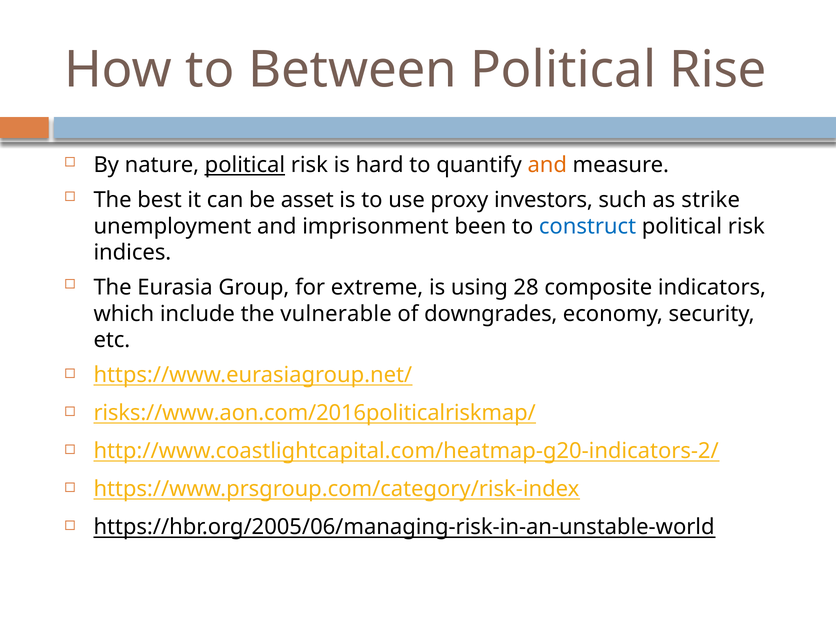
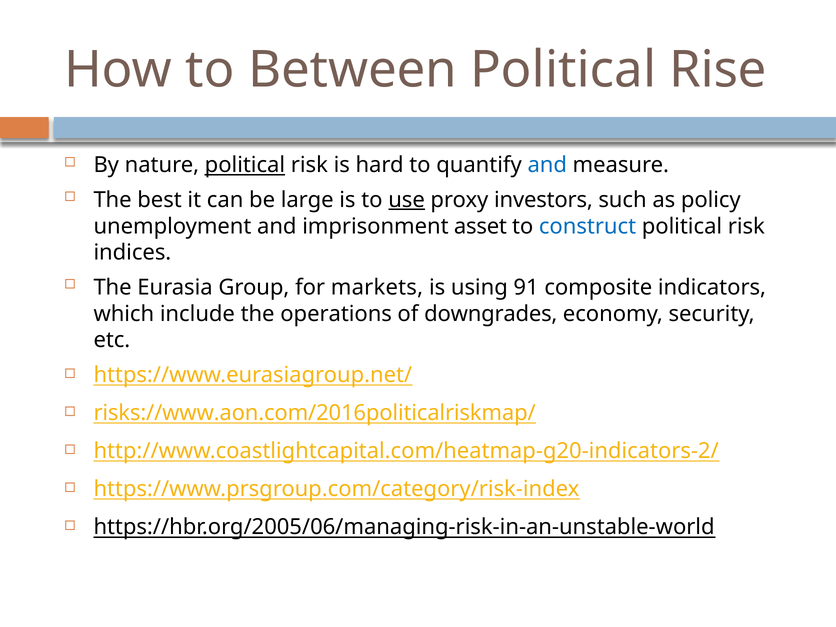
and colour: orange -> blue (547, 165)
asset: asset -> large (307, 200)
use underline: none -> present (407, 200)
strike: strike -> policy (711, 200)
been: been -> asset (480, 226)
extreme: extreme -> markets (377, 287)
28: 28 -> 91 (526, 287)
vulnerable: vulnerable -> operations (336, 314)
